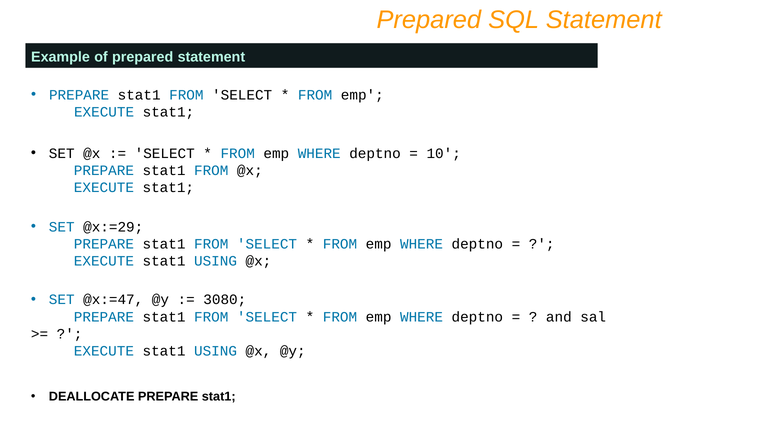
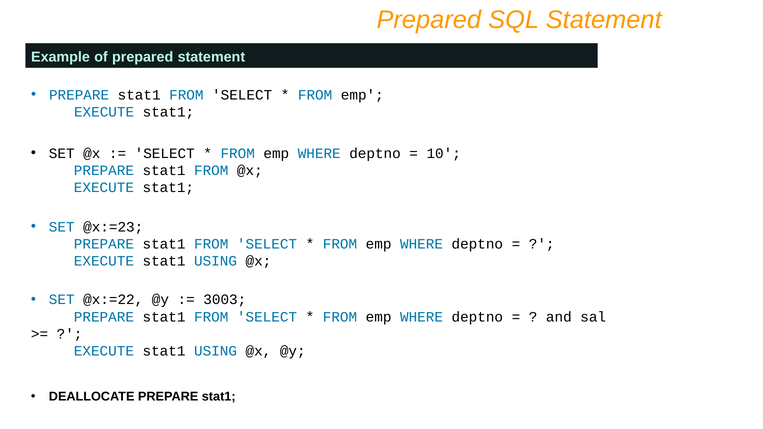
@x:=29: @x:=29 -> @x:=23 (113, 227)
@x:=47: @x:=47 -> @x:=22 (113, 300)
3080: 3080 -> 3003 (225, 300)
